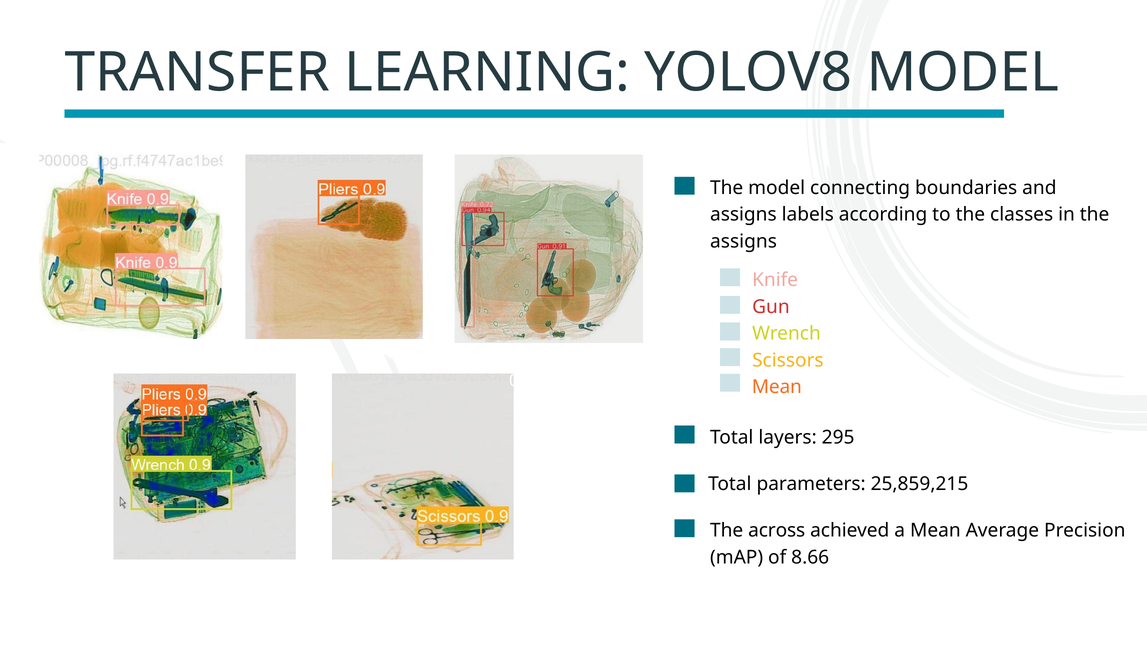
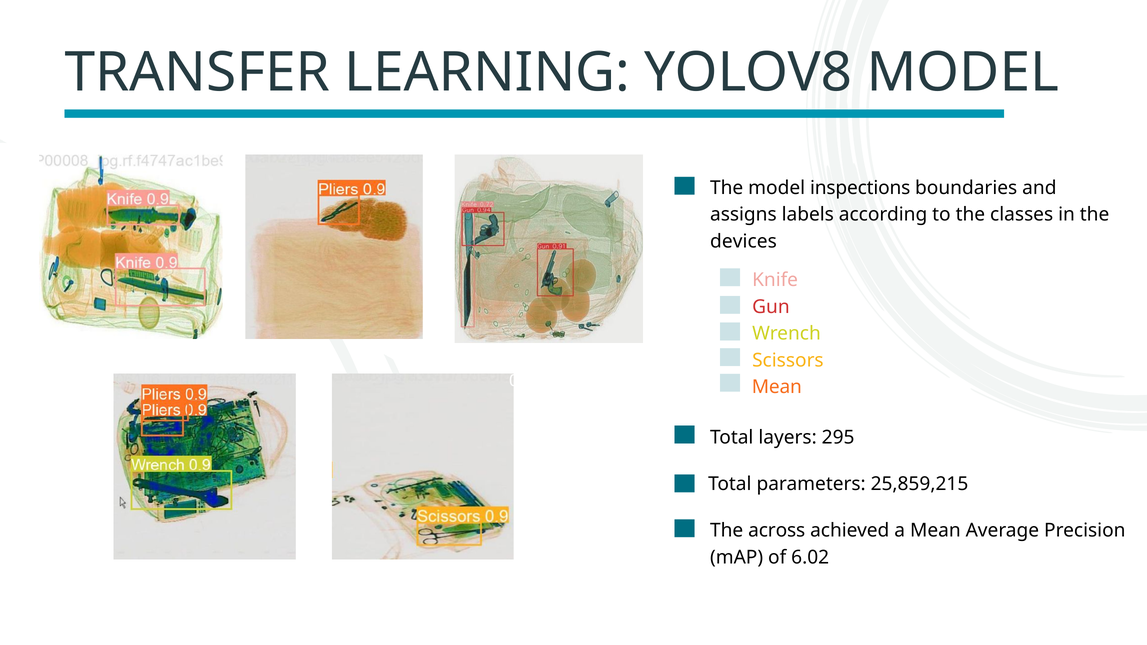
connecting: connecting -> inspections (860, 188)
assigns: assigns -> devices (743, 241)
8.66: 8.66 -> 6.02 (810, 557)
